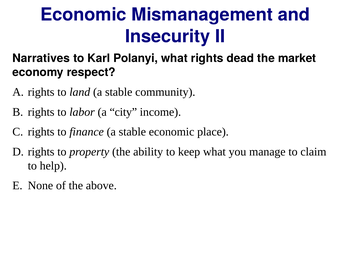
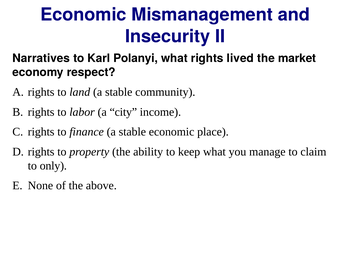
dead: dead -> lived (240, 58)
help: help -> only (53, 166)
